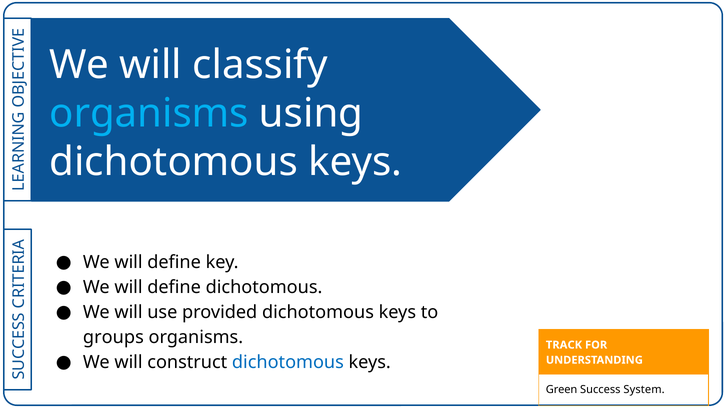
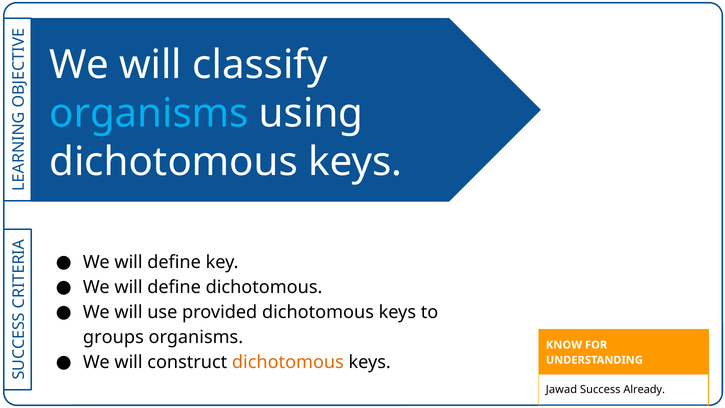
TRACK: TRACK -> KNOW (564, 345)
dichotomous colour: blue -> orange (288, 362)
Green: Green -> Jawad (561, 389)
System: System -> Already (644, 389)
